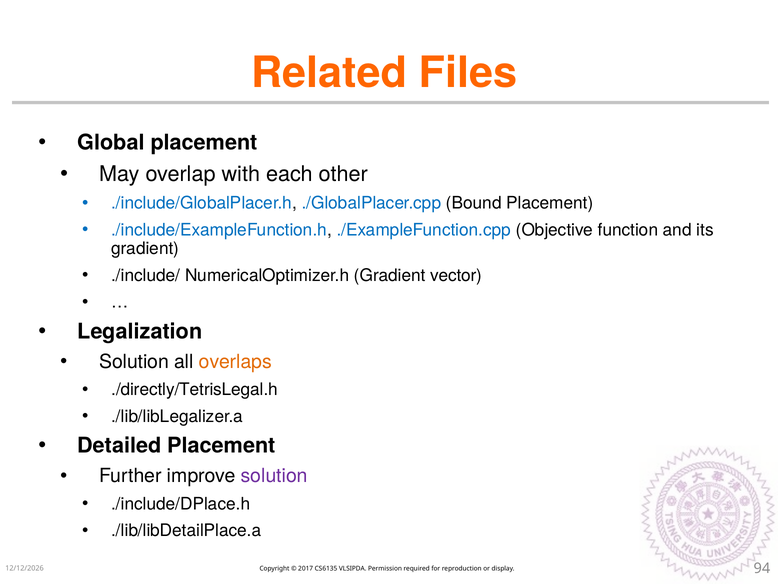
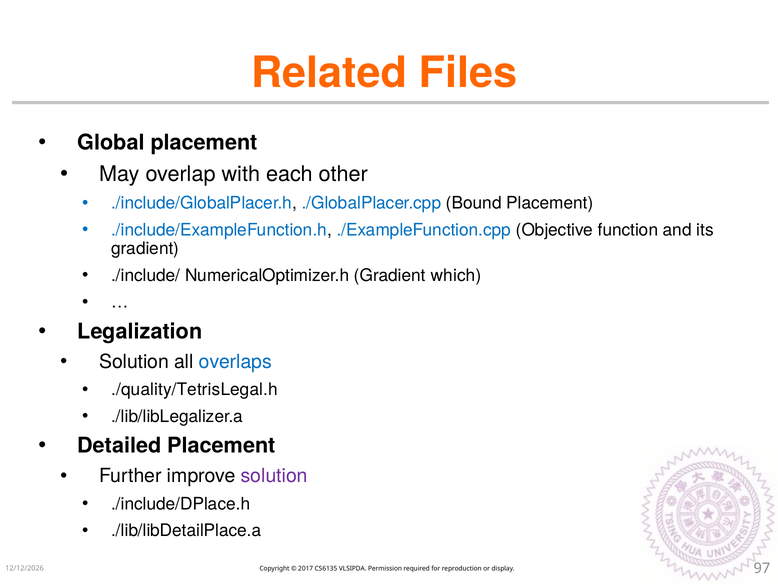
vector: vector -> which (456, 275)
overlaps colour: orange -> blue (235, 361)
./directly/TetrisLegal.h: ./directly/TetrisLegal.h -> ./quality/TetrisLegal.h (195, 389)
94: 94 -> 97 (762, 568)
